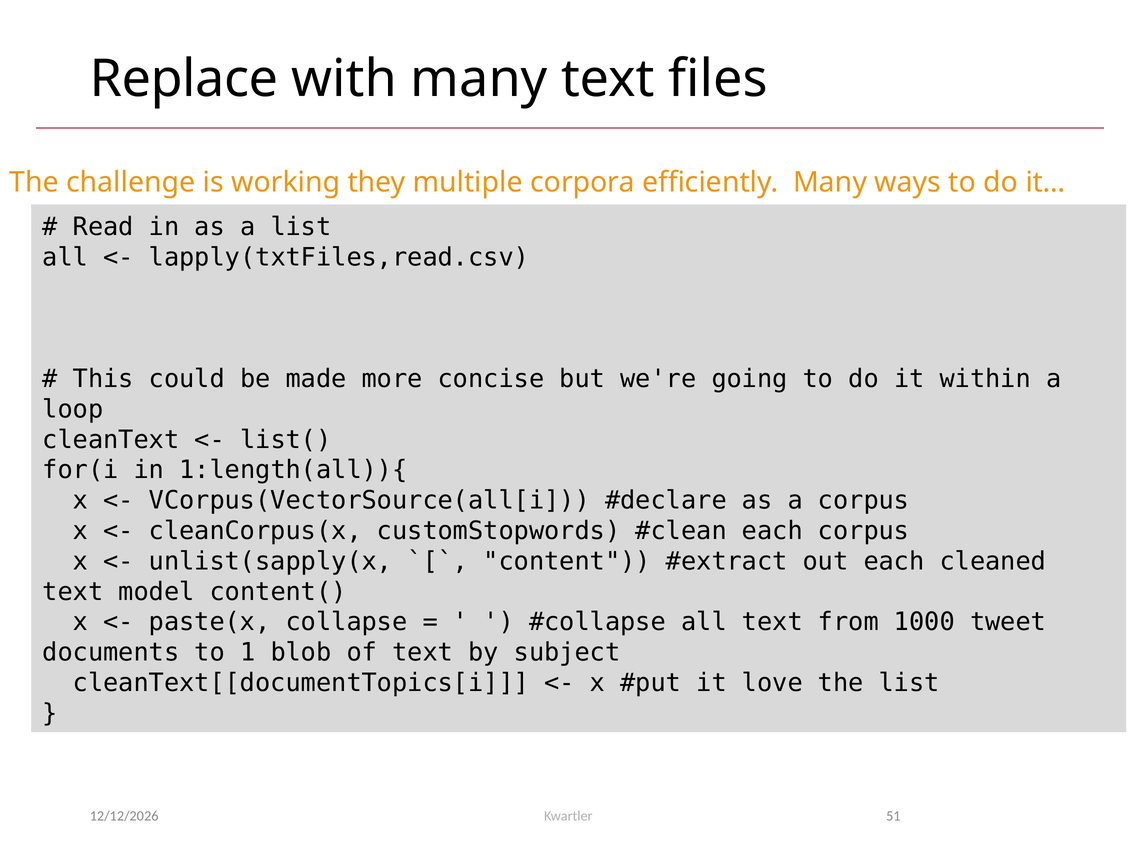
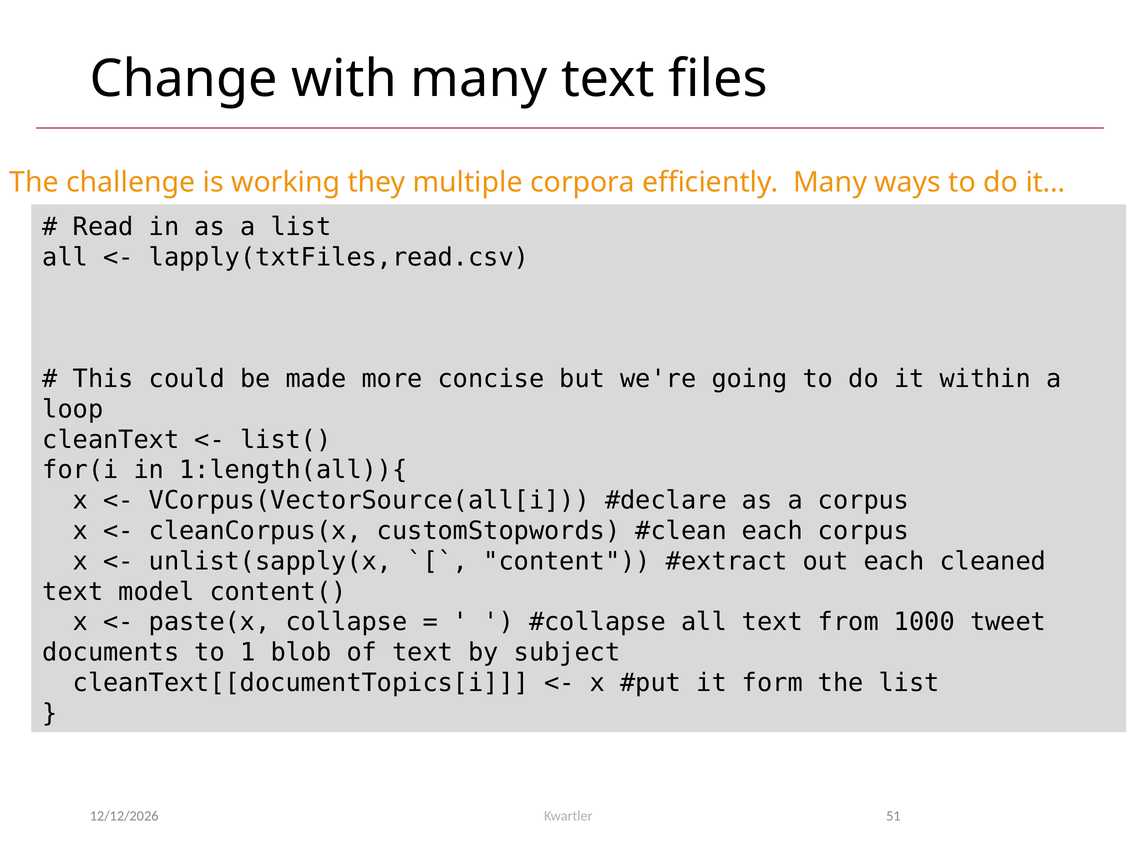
Replace: Replace -> Change (184, 79)
love: love -> form (772, 683)
